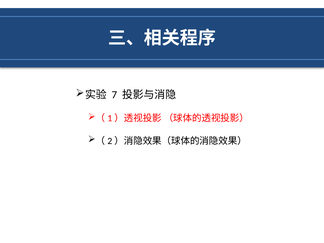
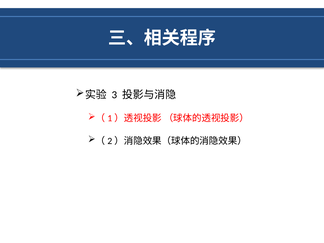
7: 7 -> 3 (114, 95)
